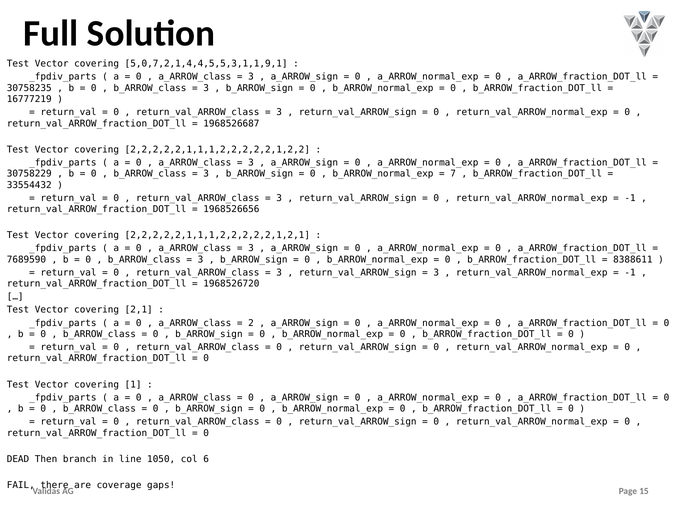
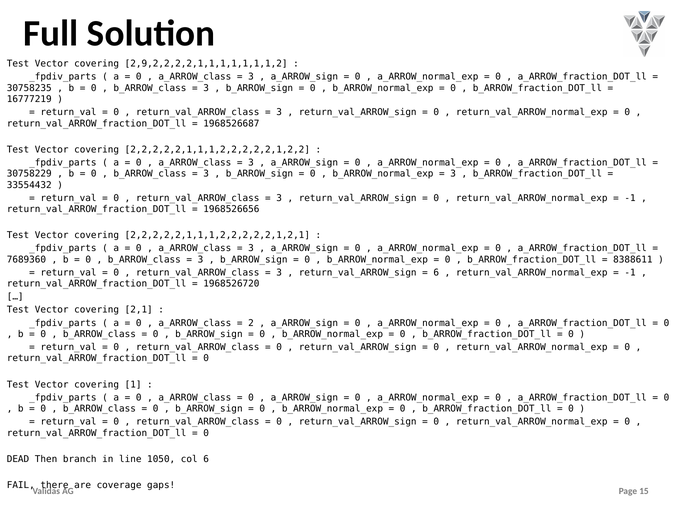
5,0,7,2,1,4,4,5,5,3,1,1,9,1: 5,0,7,2,1,4,4,5,5,3,1,1,9,1 -> 2,9,2,2,2,2,1,1,1,1,1,1,1,2 (206, 64)
7: 7 -> 3 (453, 174)
7689590: 7689590 -> 7689360 (26, 259)
3: 3 -> 6 (436, 272)
